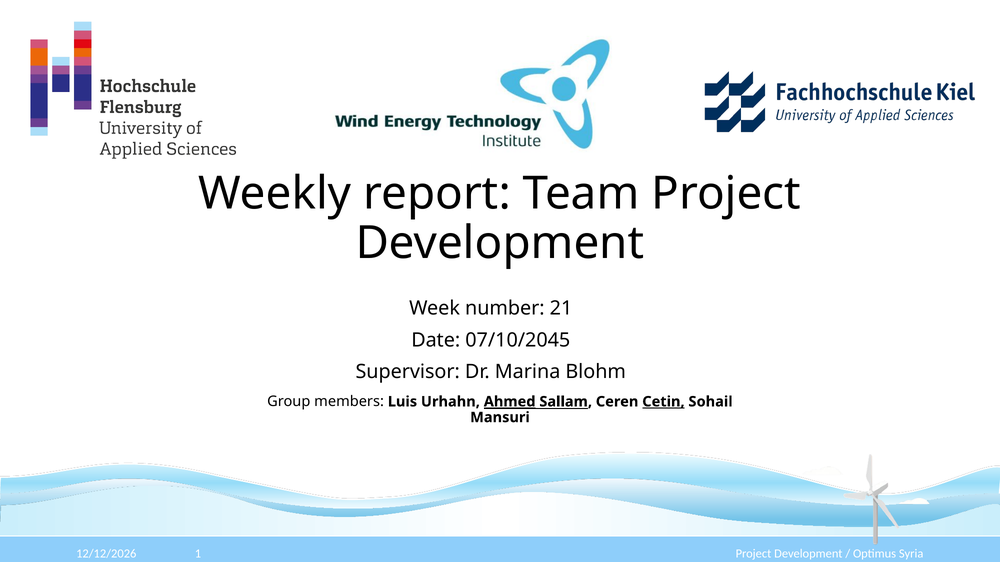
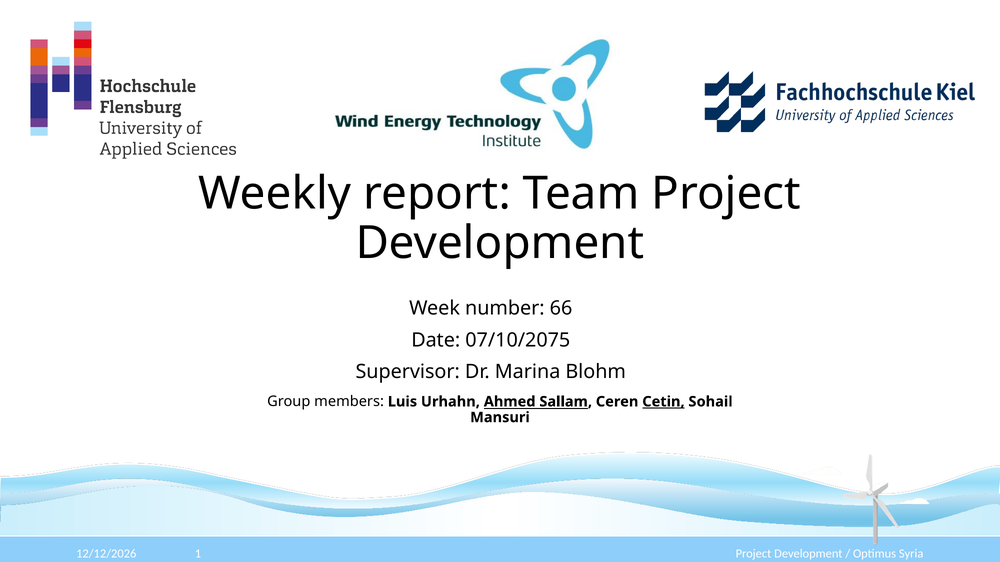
21: 21 -> 66 (561, 309)
07/10/2045: 07/10/2045 -> 07/10/2075 (518, 340)
Ahmed underline: present -> none (510, 402)
